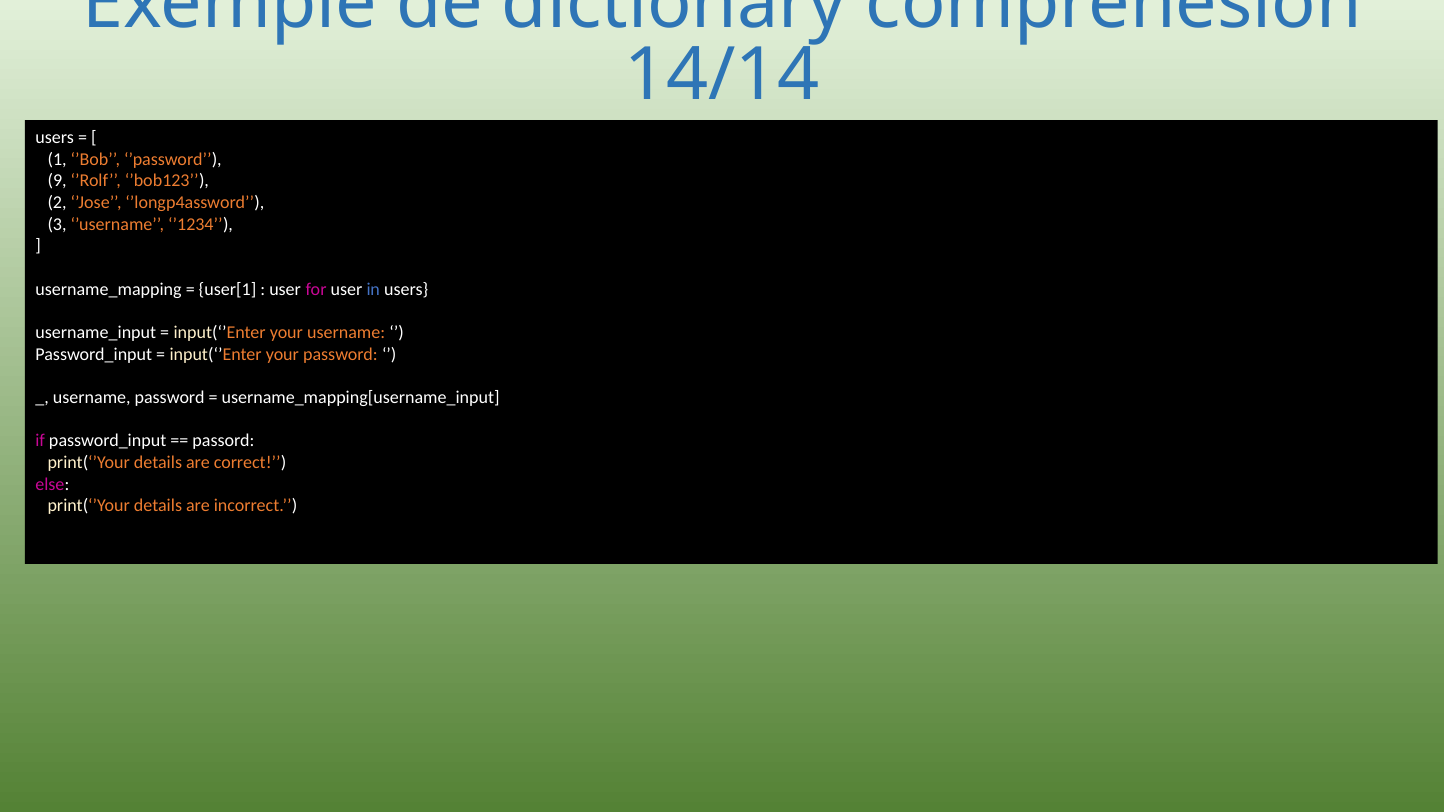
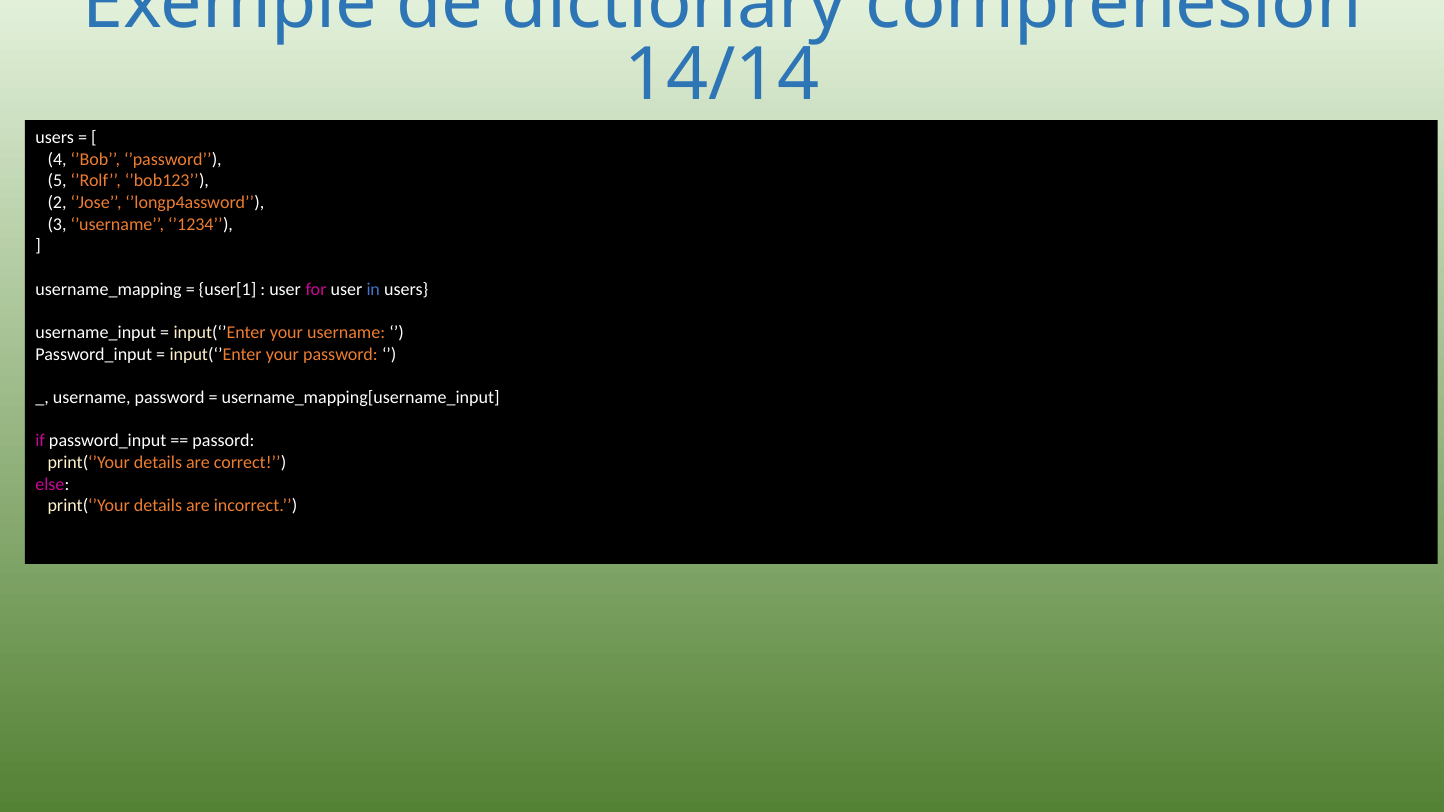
1: 1 -> 4 (57, 159)
9: 9 -> 5 (57, 181)
